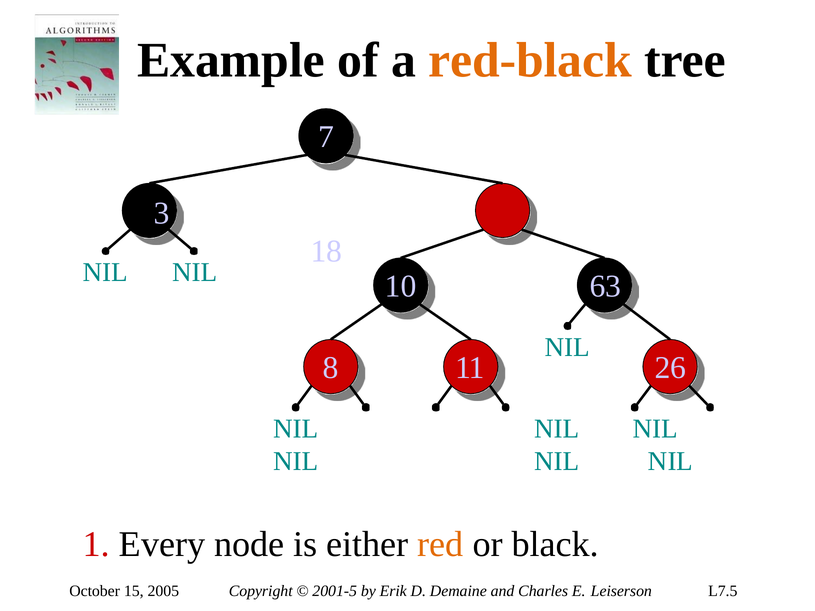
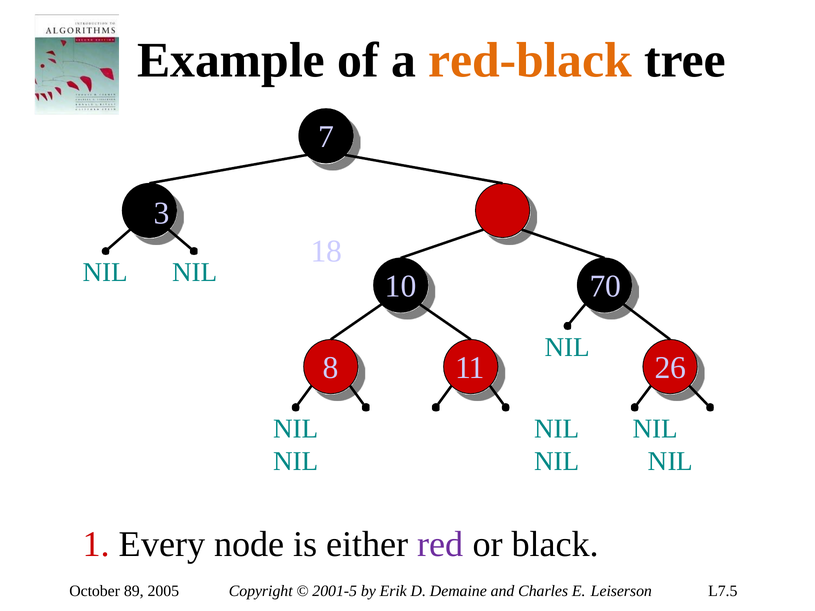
63: 63 -> 70 (605, 286)
red colour: orange -> purple (440, 544)
15: 15 -> 89 (134, 591)
